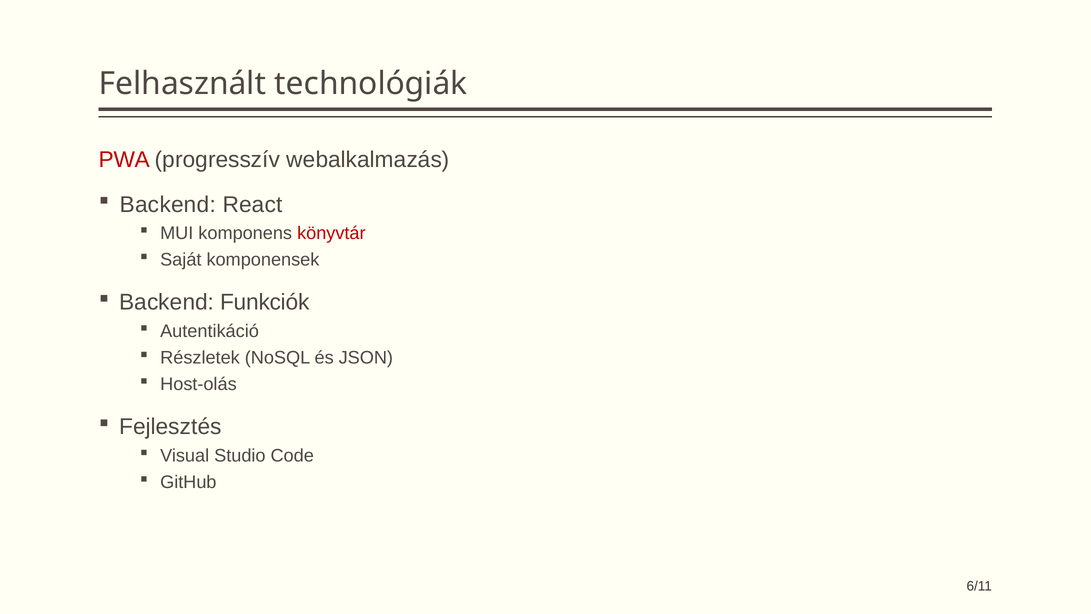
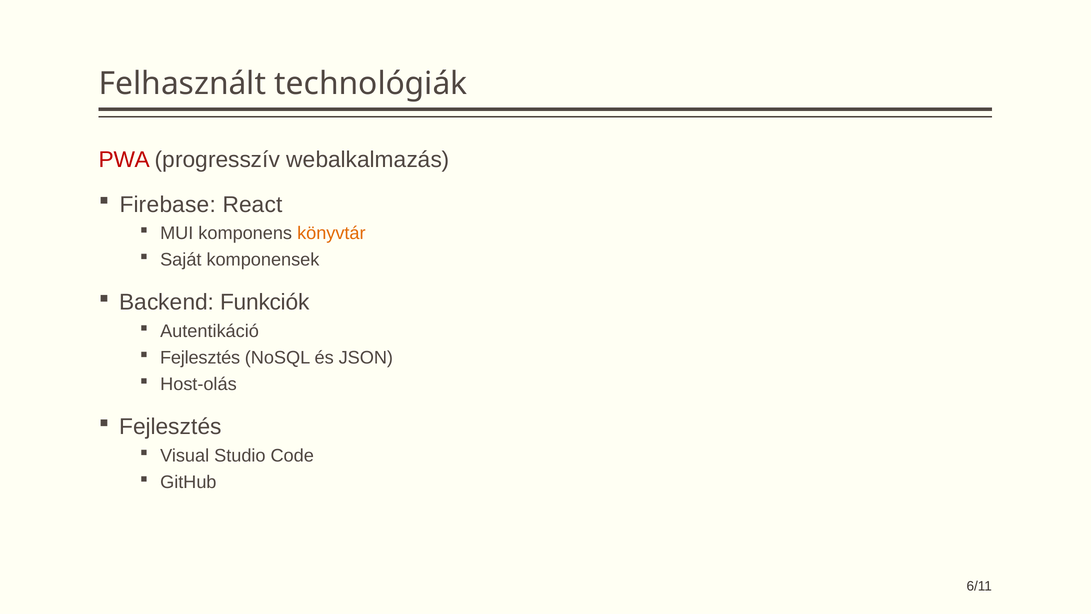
Backend: Backend -> Firebase (168, 204)
könyvtár colour: red -> orange (331, 233)
Részletek: Részletek -> Fejlesztés (200, 358)
